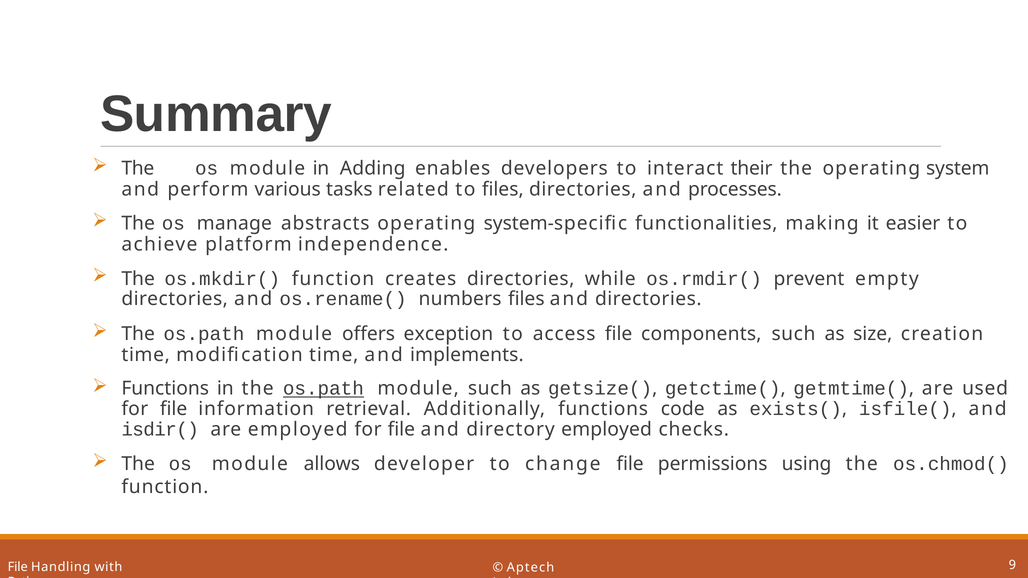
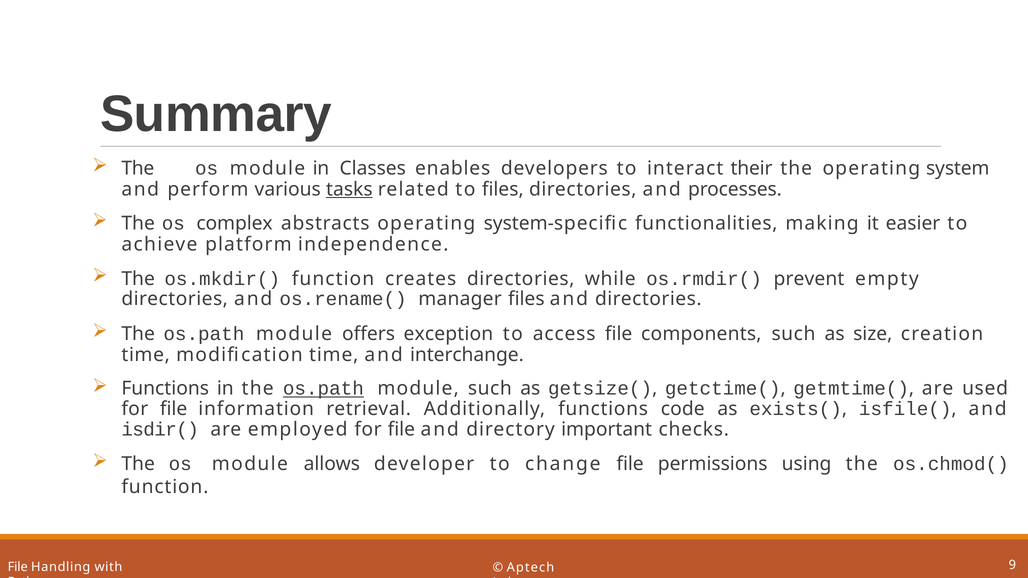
Adding: Adding -> Classes (373, 169)
tasks underline: none -> present (349, 189)
manage: manage -> complex (234, 224)
numbers: numbers -> manager (460, 299)
implements: implements -> interchange (467, 355)
directory employed: employed -> important (607, 429)
